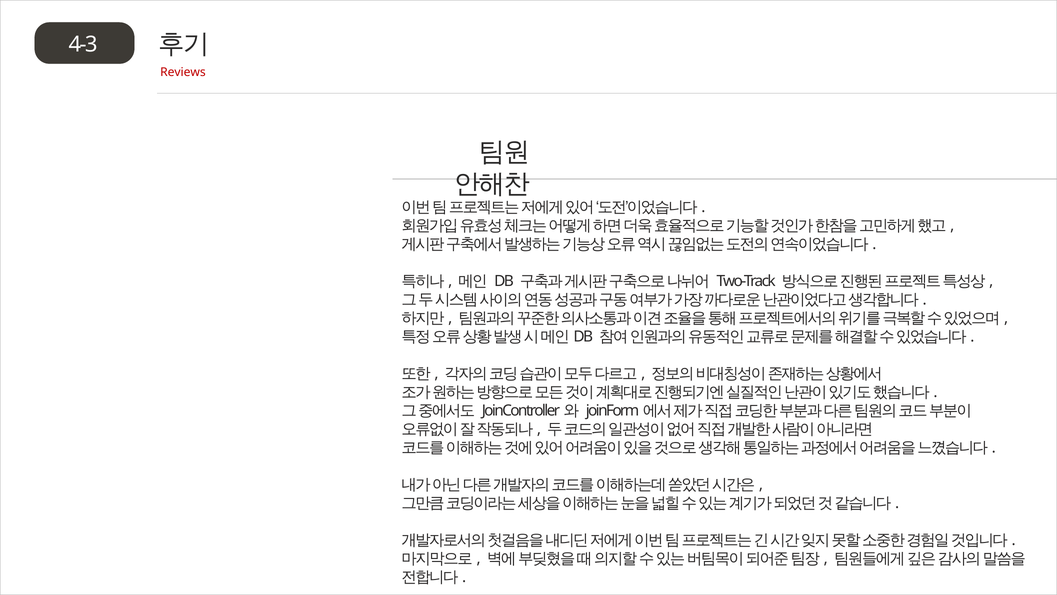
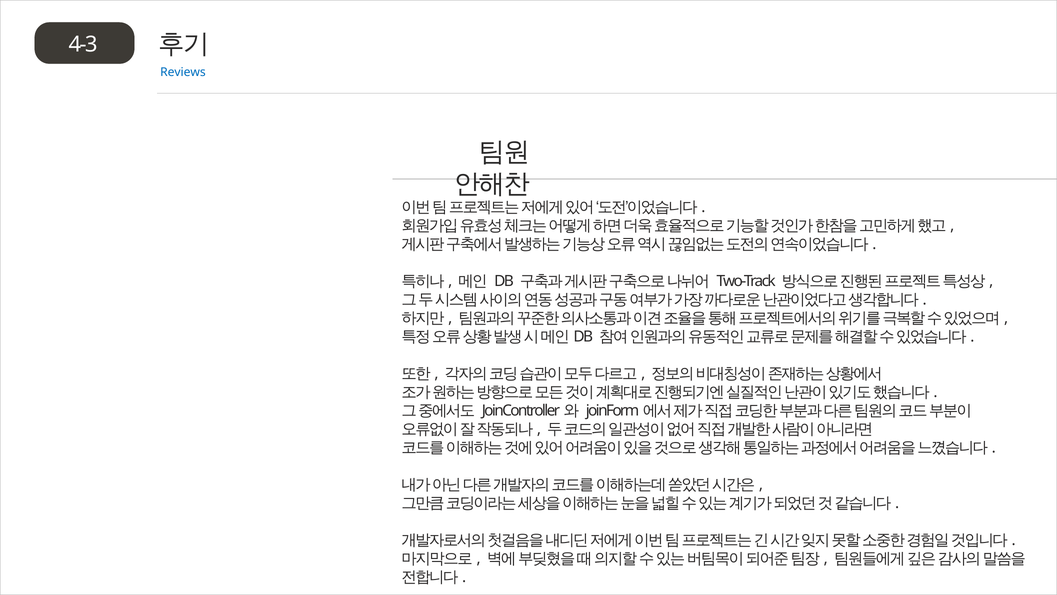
Reviews colour: red -> blue (183, 72)
